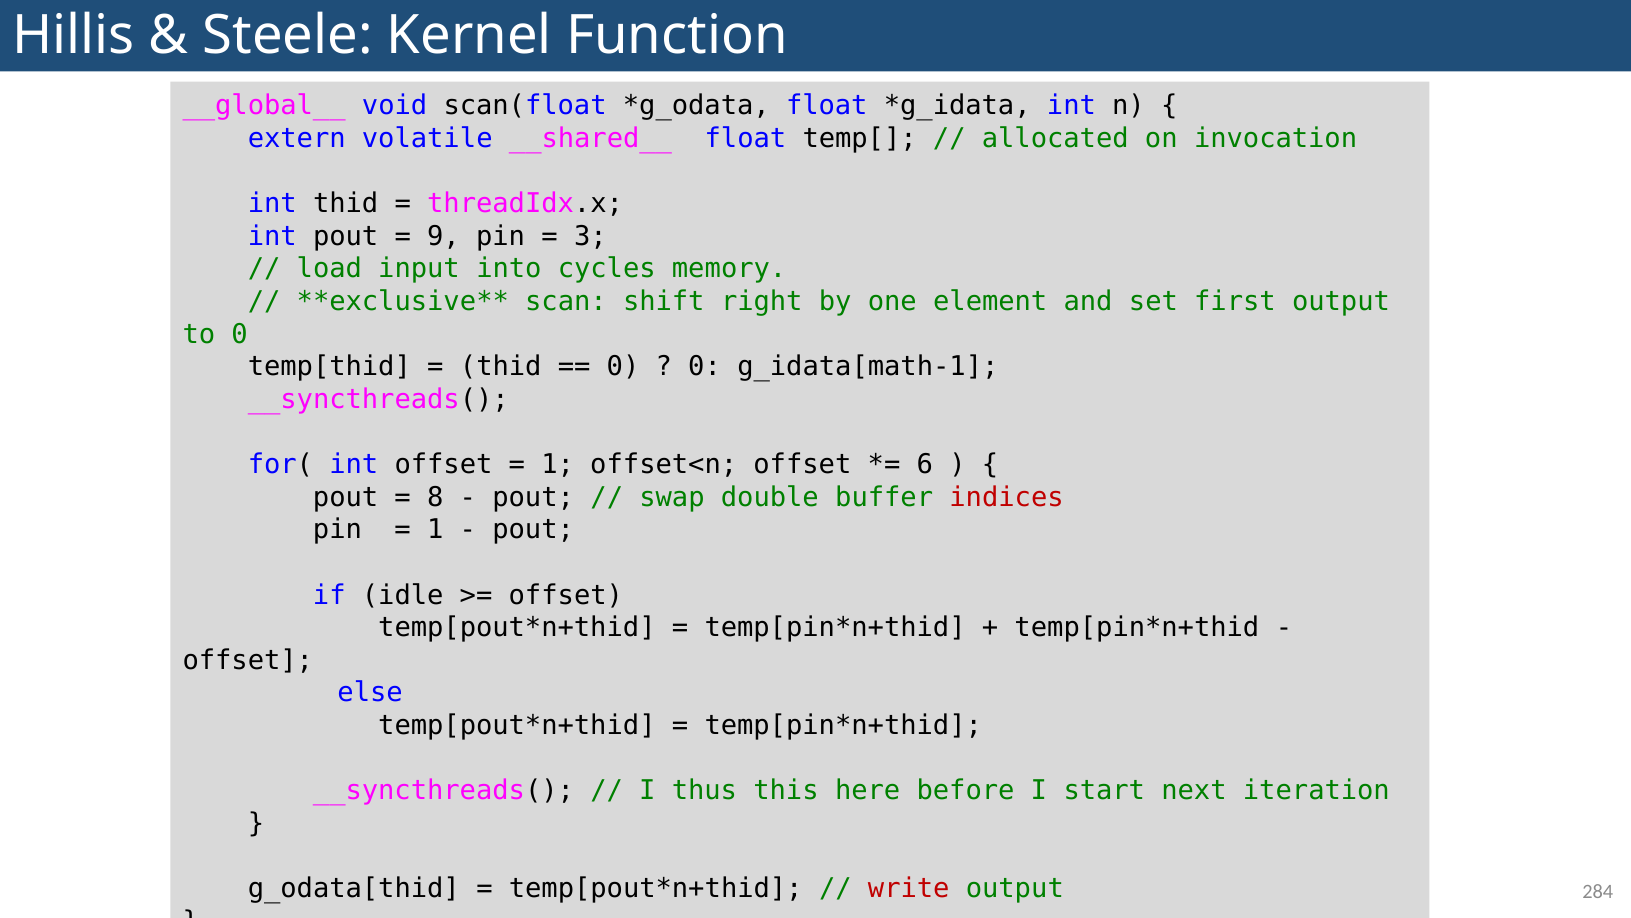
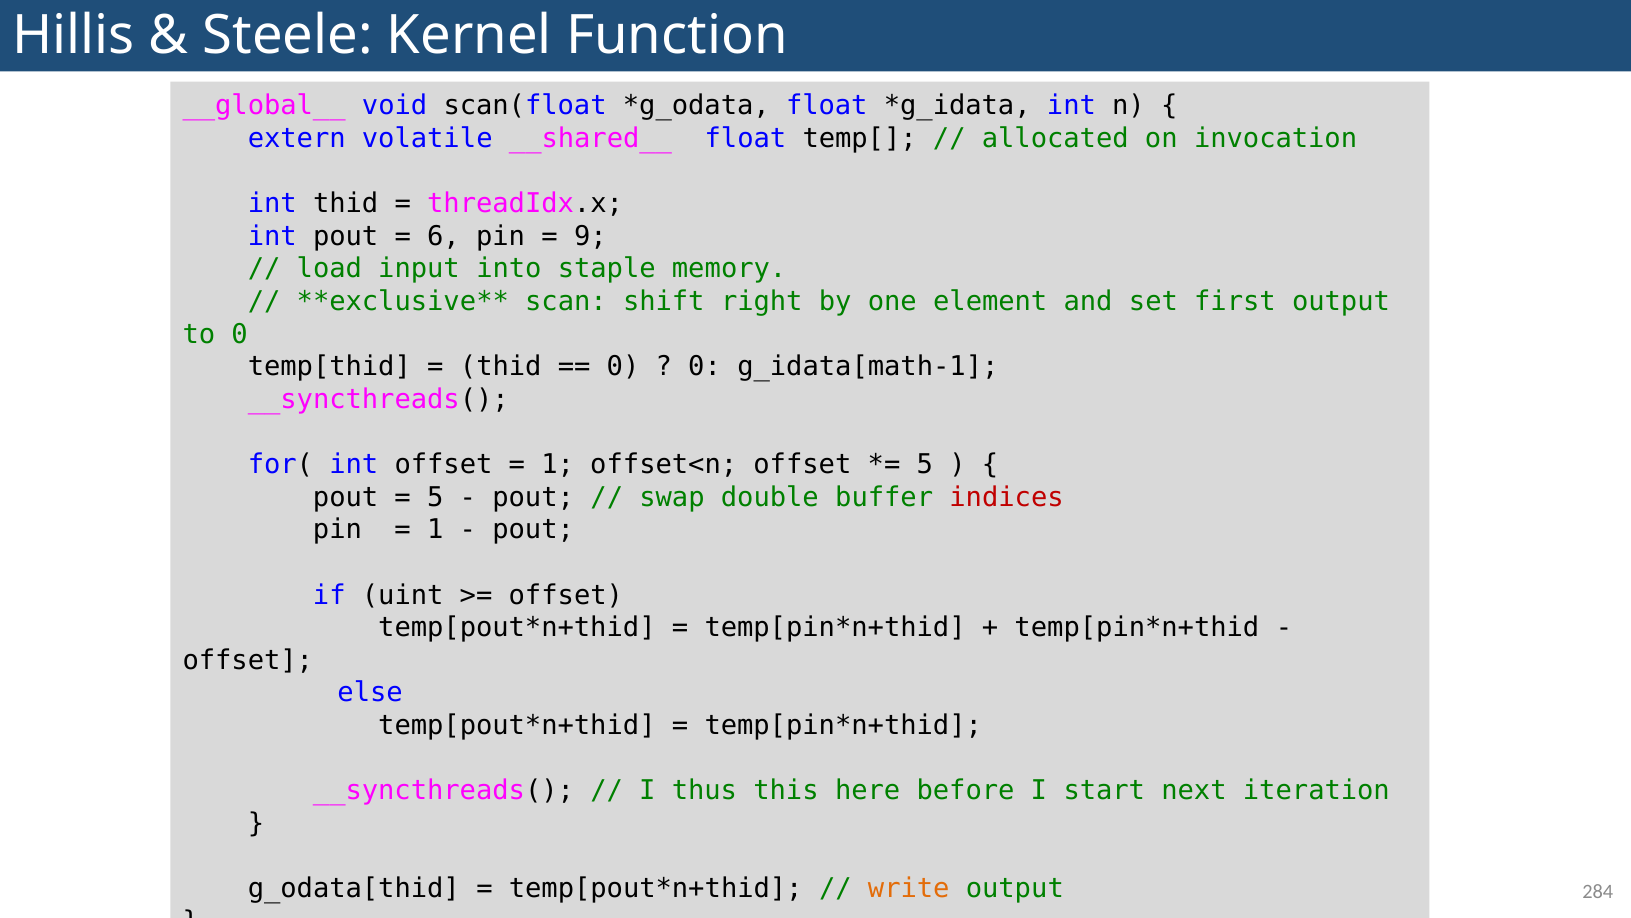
9: 9 -> 6 (443, 236)
3: 3 -> 9 (590, 236)
cycles: cycles -> staple (607, 269)
6: 6 -> 5 (925, 464)
8: 8 -> 5 (435, 497)
idle: idle -> uint (403, 595)
write colour: red -> orange (909, 888)
